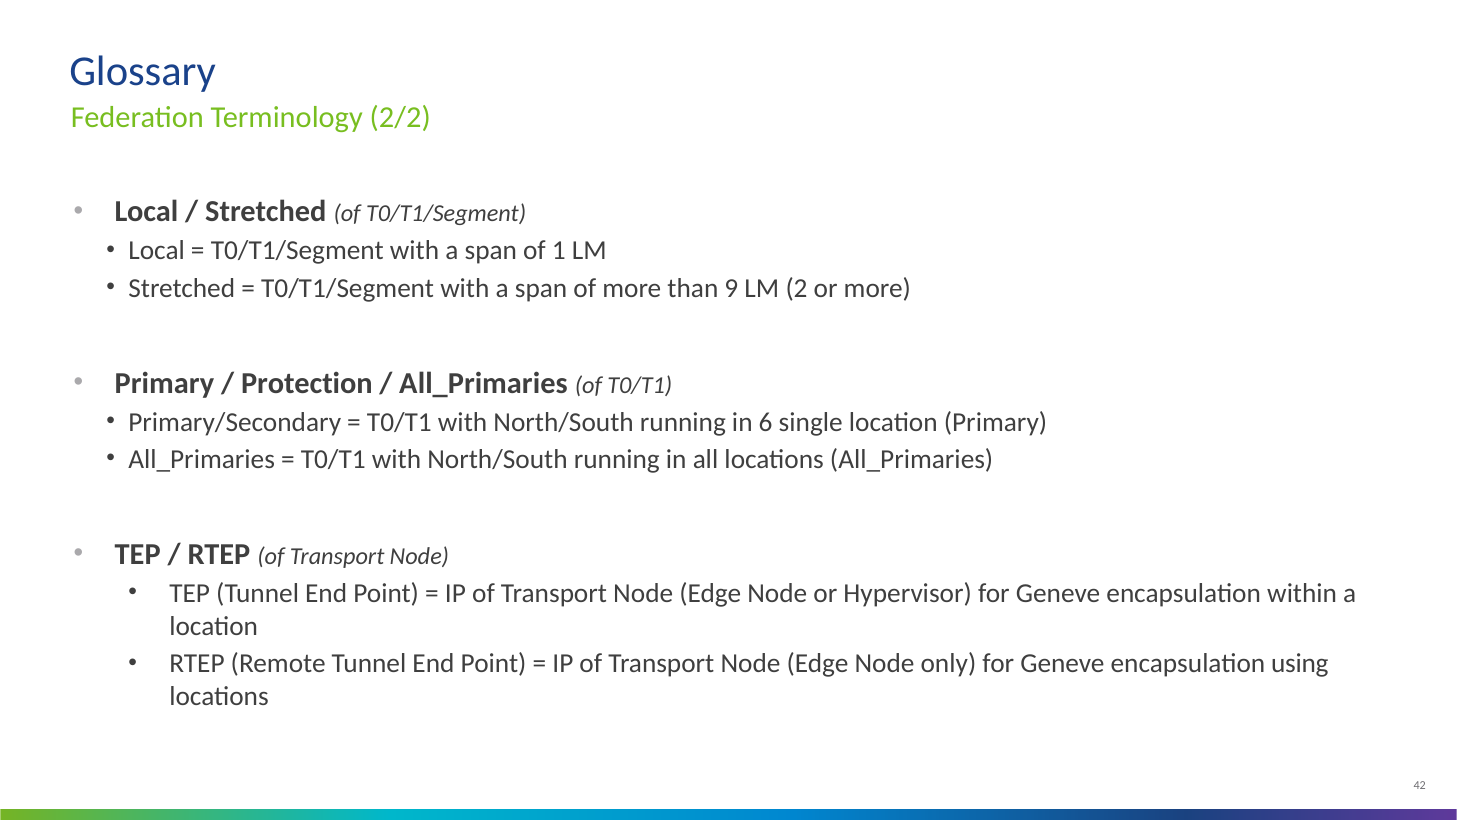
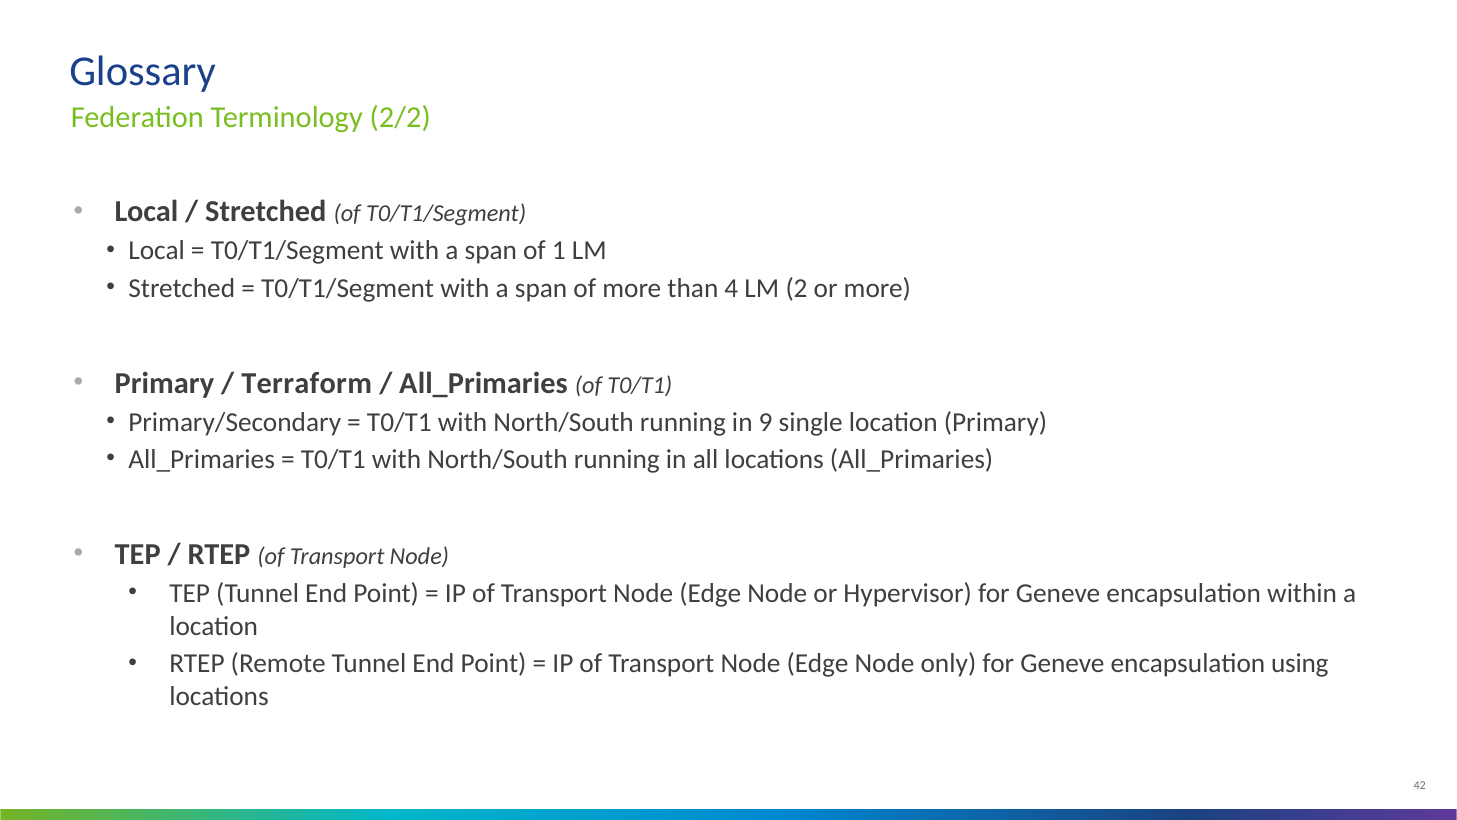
9: 9 -> 4 (731, 288)
Protection: Protection -> Terraform (307, 383)
6: 6 -> 9 (766, 422)
